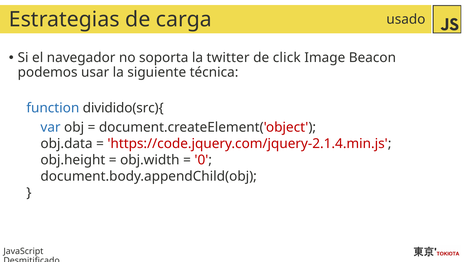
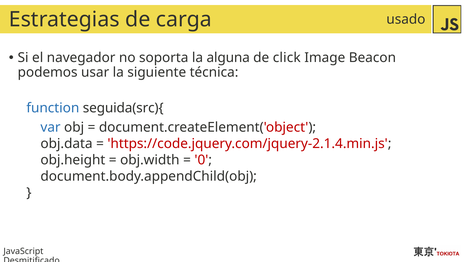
twitter: twitter -> alguna (228, 58)
dividido(src){: dividido(src){ -> seguida(src){ (123, 108)
